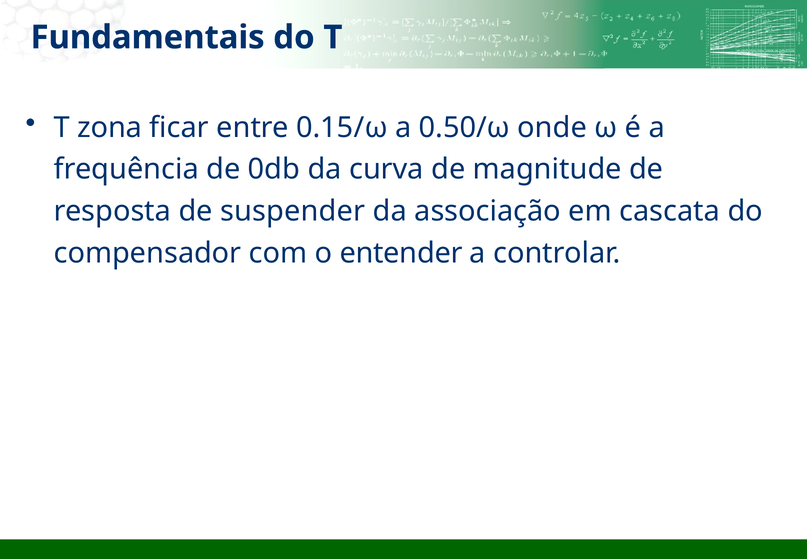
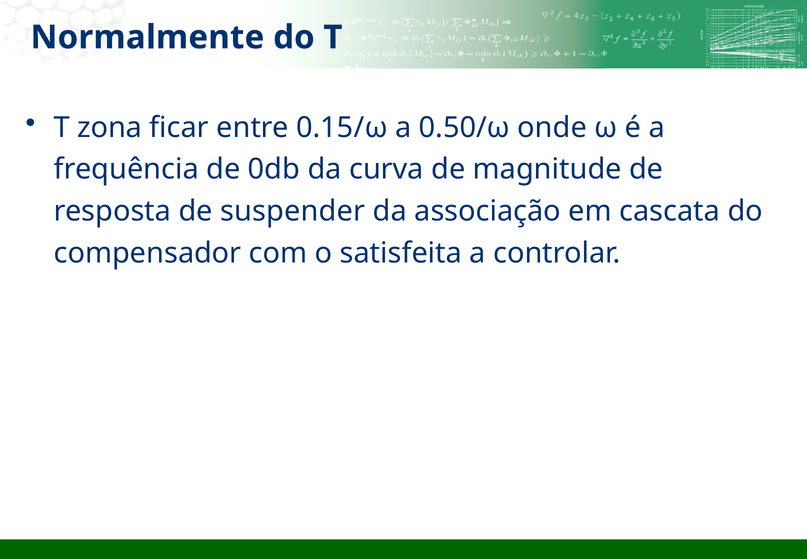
Fundamentais: Fundamentais -> Normalmente (147, 37)
entender: entender -> satisfeita (401, 253)
